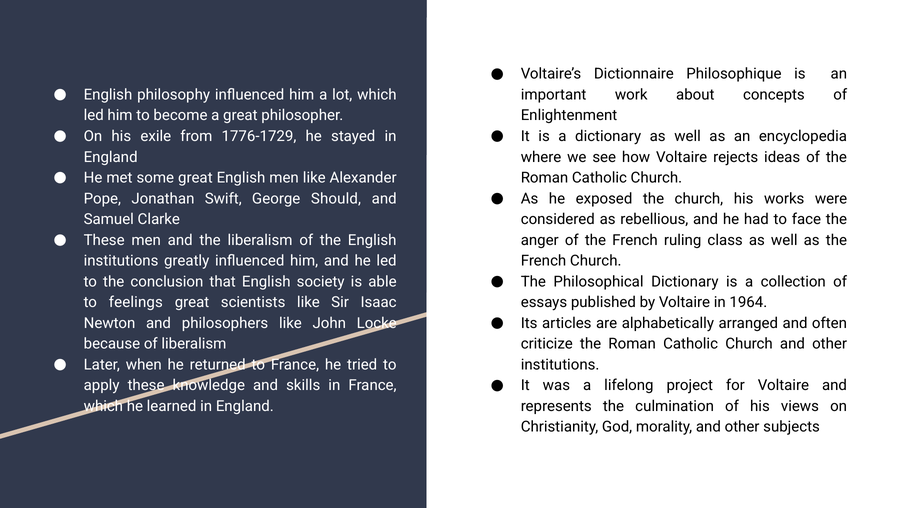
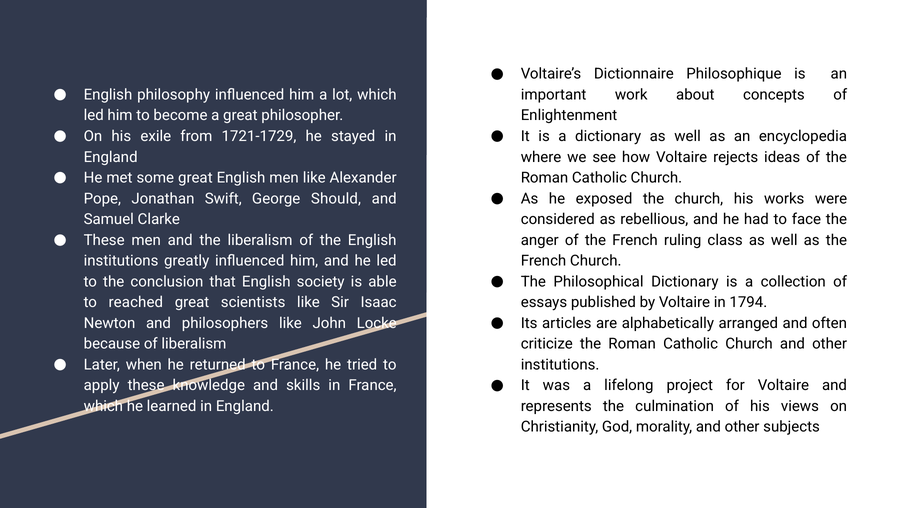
1776-1729: 1776-1729 -> 1721-1729 (259, 136)
feelings: feelings -> reached (136, 303)
1964: 1964 -> 1794 (748, 303)
